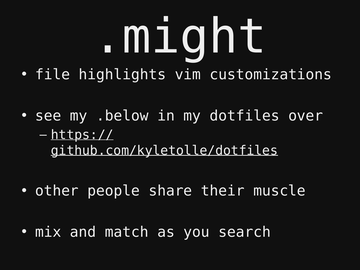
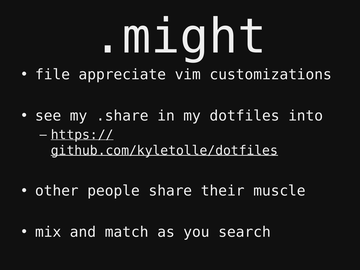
highlights: highlights -> appreciate (122, 75)
.below: .below -> .share (122, 116)
over: over -> into (306, 116)
